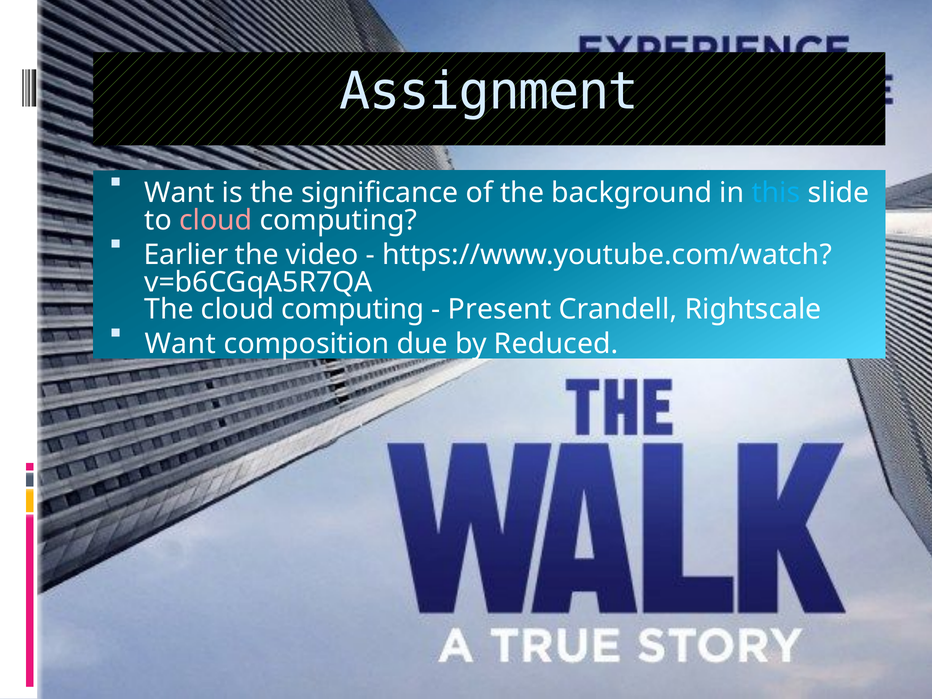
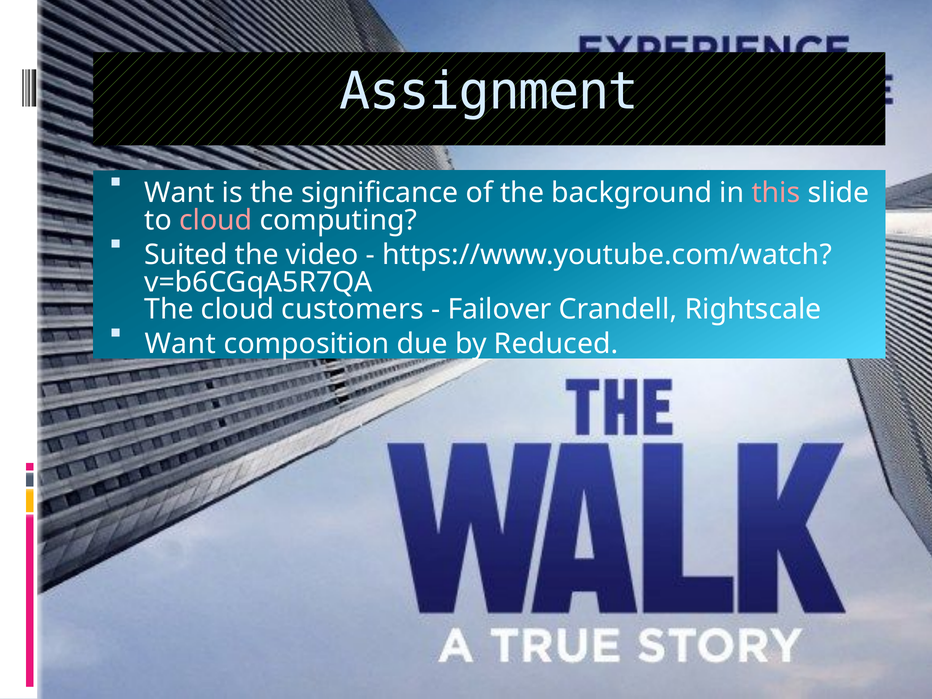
this colour: light blue -> pink (776, 193)
Earlier: Earlier -> Suited (186, 255)
The cloud computing: computing -> customers (353, 310)
Present: Present -> Failover (500, 310)
